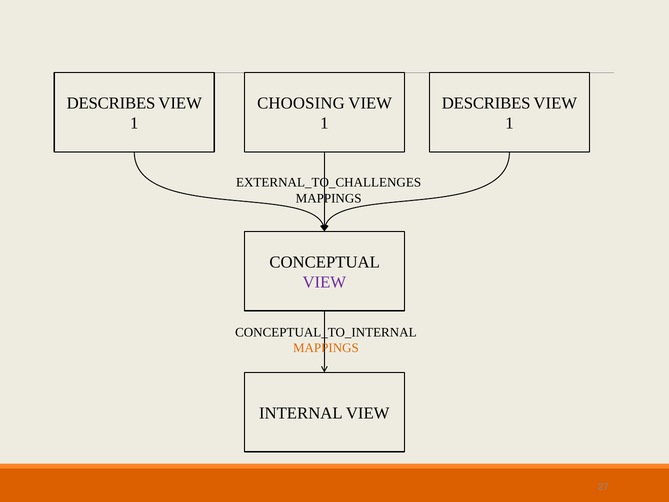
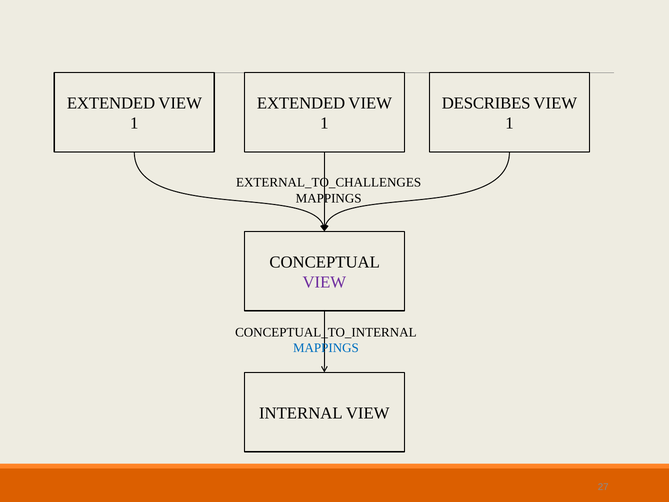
DESCRIBES: DESCRIBES -> EXTENDED (111, 103)
CHOOSING: CHOOSING -> EXTENDED (301, 103)
MAPPINGS colour: orange -> blue (326, 348)
